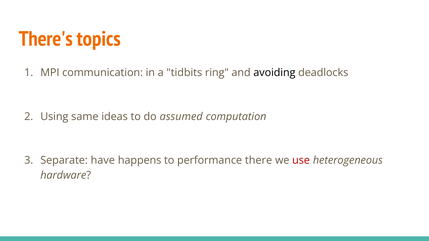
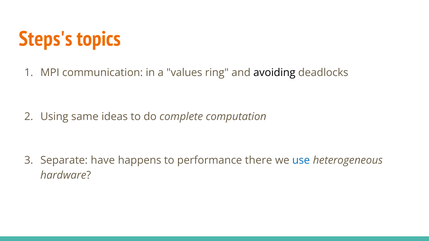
There's: There's -> Steps's (46, 39)
tidbits: tidbits -> values (184, 73)
assumed: assumed -> complete (181, 117)
use colour: red -> blue (301, 161)
